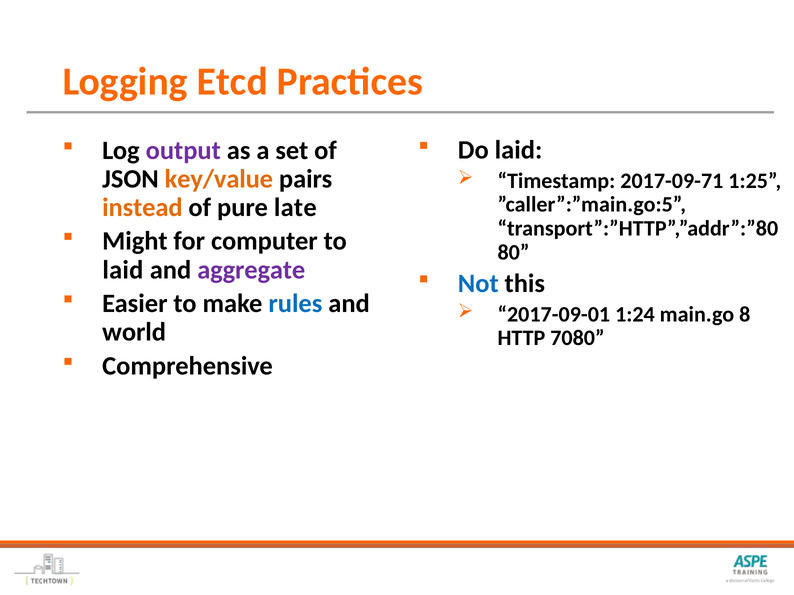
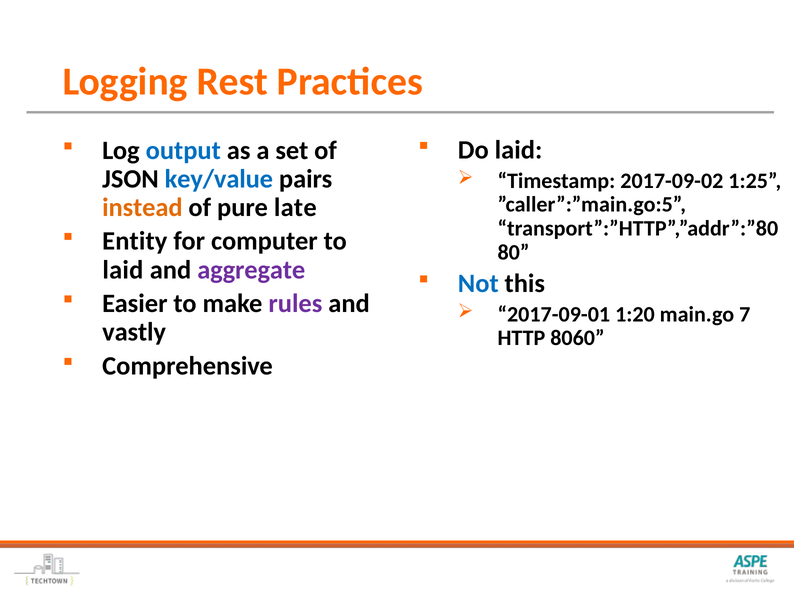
Etcd: Etcd -> Rest (232, 82)
output colour: purple -> blue (183, 150)
key/value colour: orange -> blue (219, 179)
2017-09-71: 2017-09-71 -> 2017-09-02 (672, 181)
Might: Might -> Entity (135, 241)
rules colour: blue -> purple (295, 304)
1:24: 1:24 -> 1:20 (635, 315)
8: 8 -> 7 (745, 315)
world: world -> vastly (134, 332)
7080: 7080 -> 8060 (577, 338)
